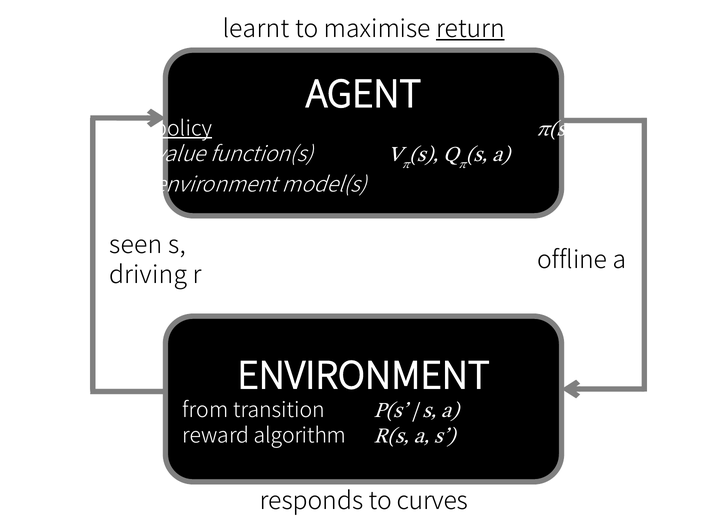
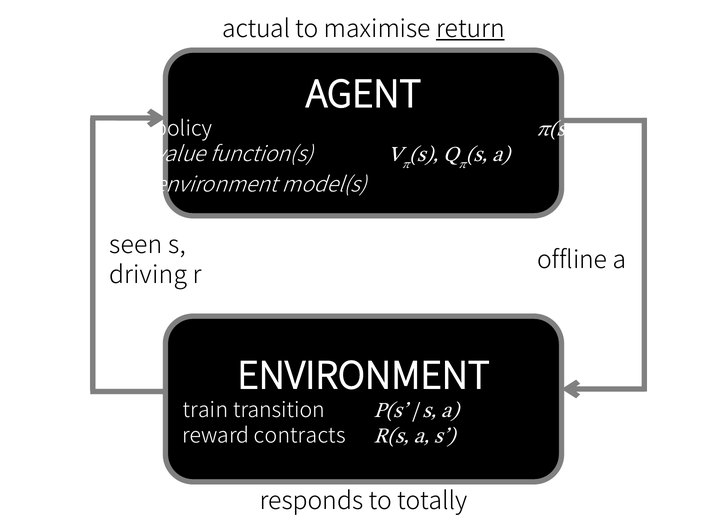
learnt: learnt -> actual (256, 29)
policy underline: present -> none (183, 129)
from: from -> train (205, 410)
algorithm: algorithm -> contracts (300, 435)
curves: curves -> totally (432, 501)
